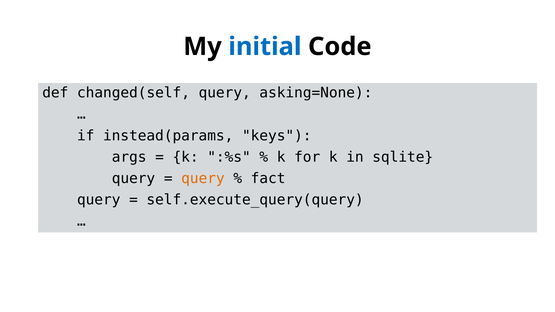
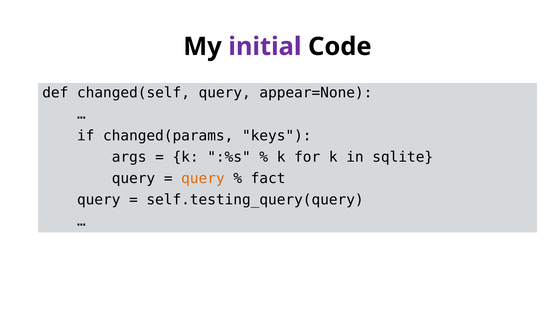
initial colour: blue -> purple (265, 47)
asking=None: asking=None -> appear=None (316, 93)
instead(params: instead(params -> changed(params (168, 136)
self.execute_query(query: self.execute_query(query -> self.testing_query(query (255, 200)
